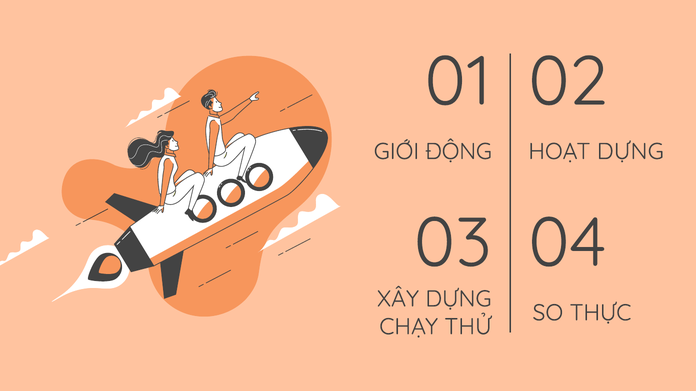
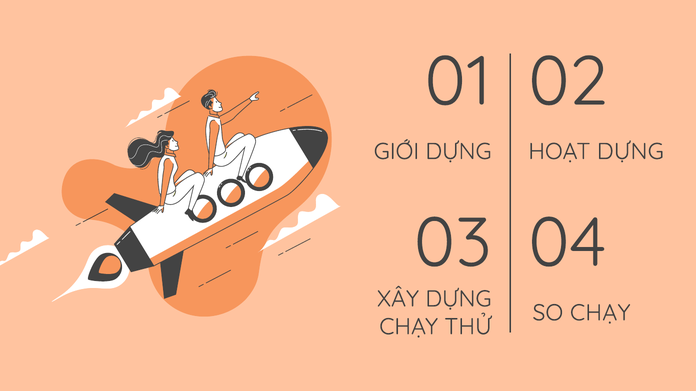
GIỚI ĐỘNG: ĐỘNG -> DỰNG (459, 152)
SO THỰC: THỰC -> CHẠY (600, 313)
